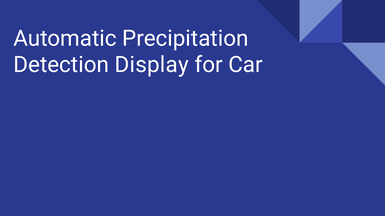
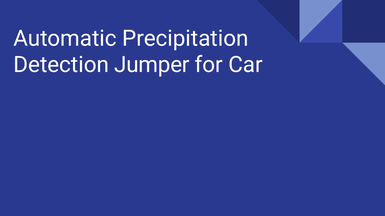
Display: Display -> Jumper (152, 65)
